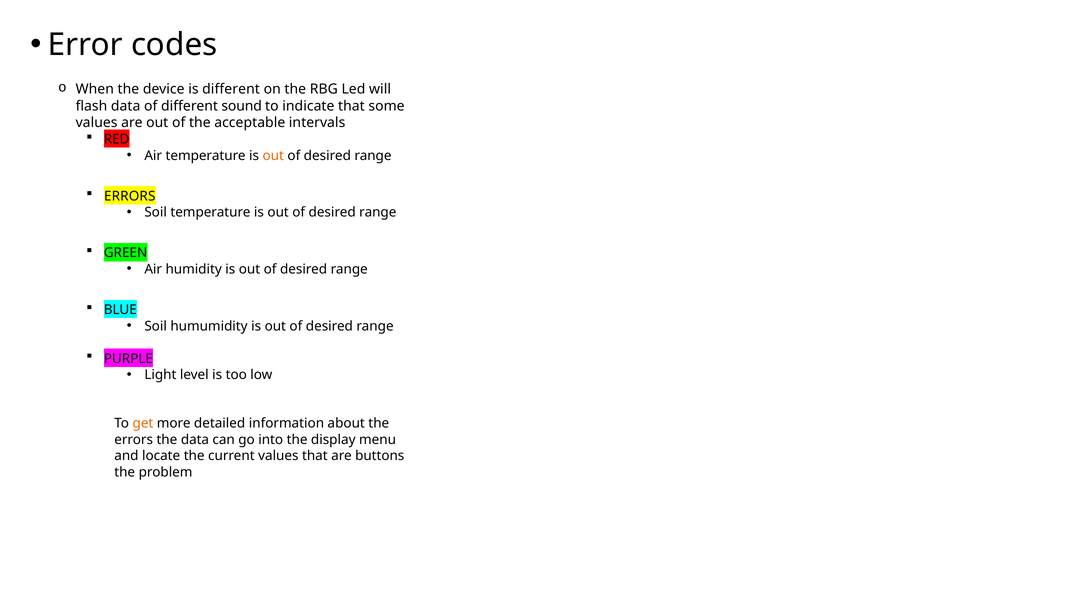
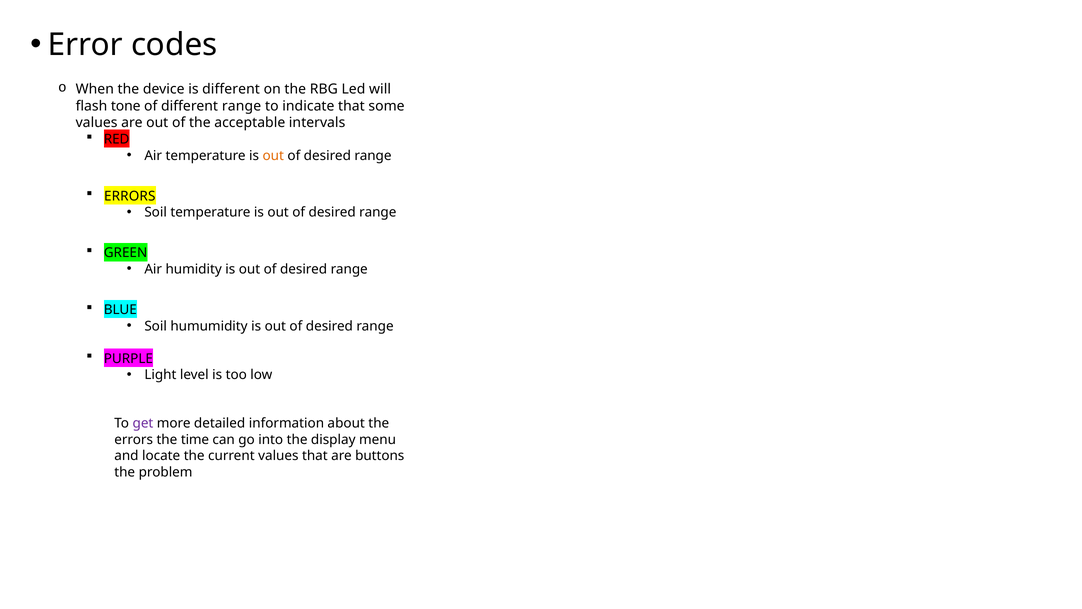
flash data: data -> tone (126, 106)
different sound: sound -> range (242, 106)
get colour: orange -> purple (143, 423)
the data: data -> time (195, 439)
